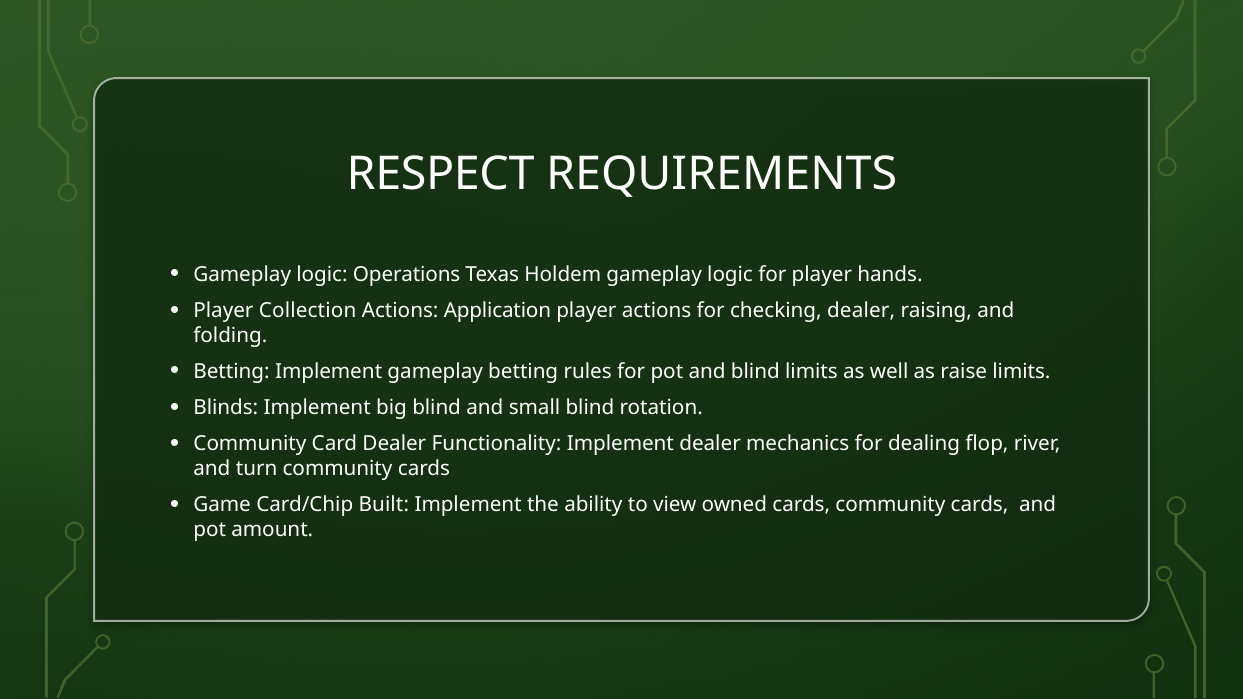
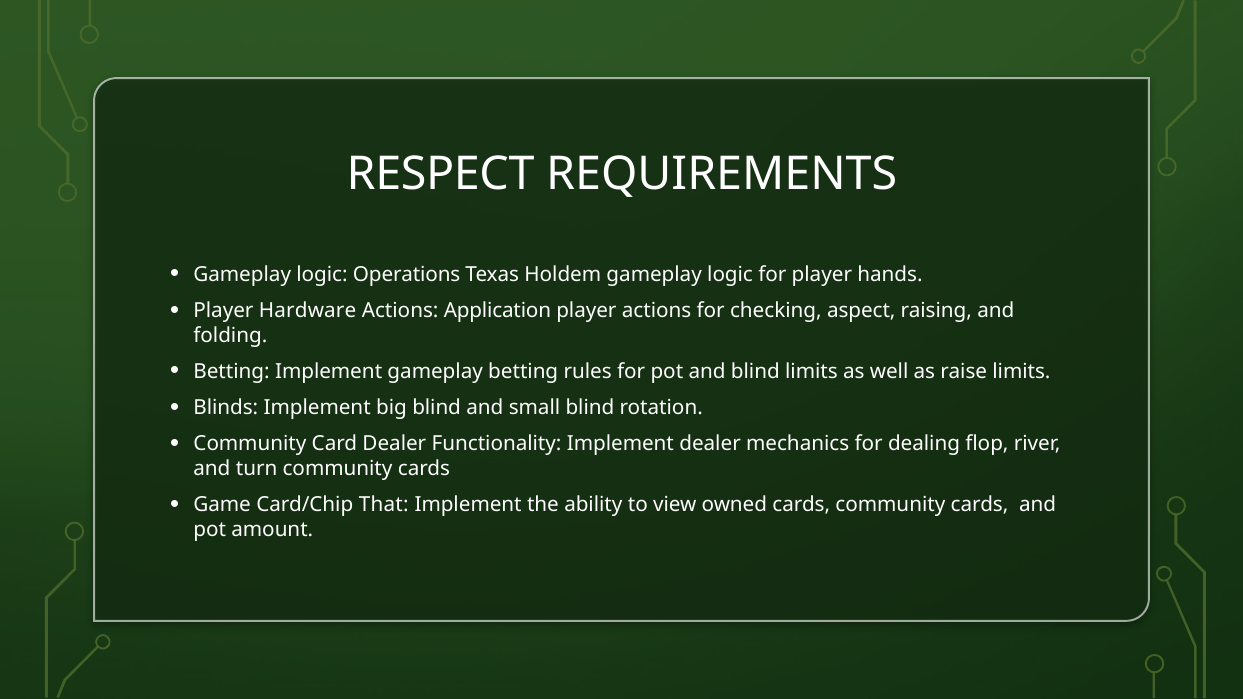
Collection: Collection -> Hardware (308, 311)
checking dealer: dealer -> aspect (861, 311)
Built: Built -> That (384, 505)
